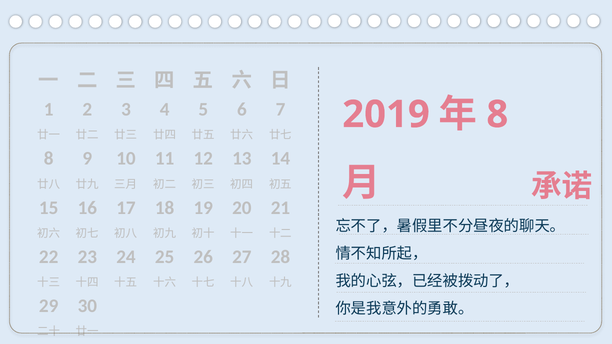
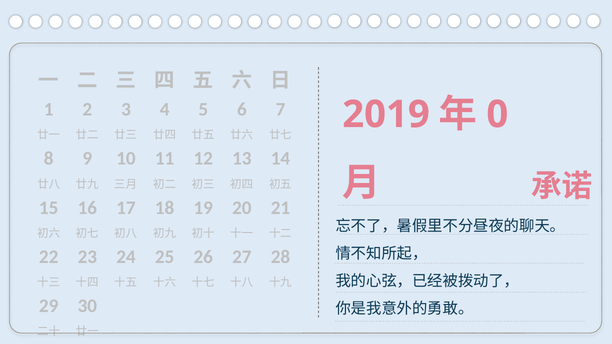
8: 8 -> 0 (497, 115)
